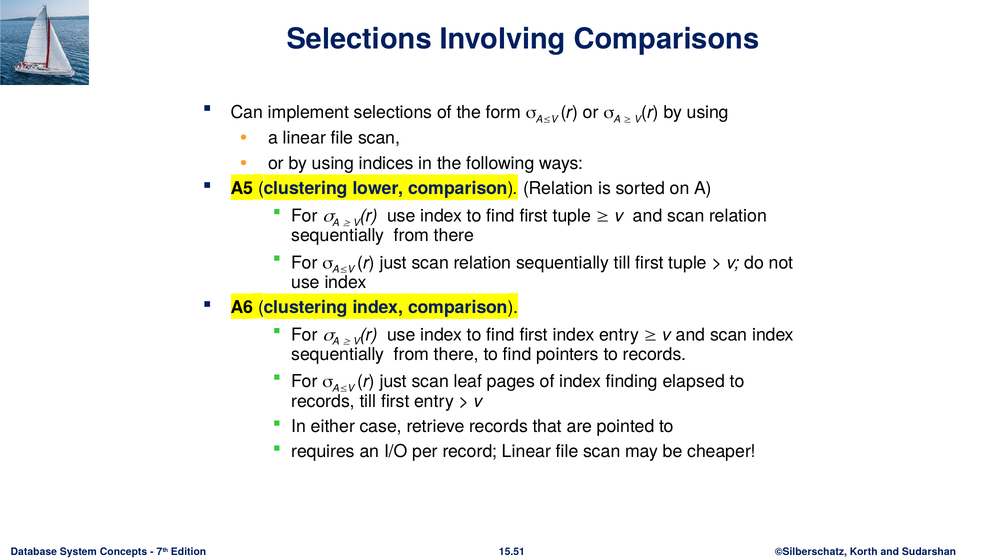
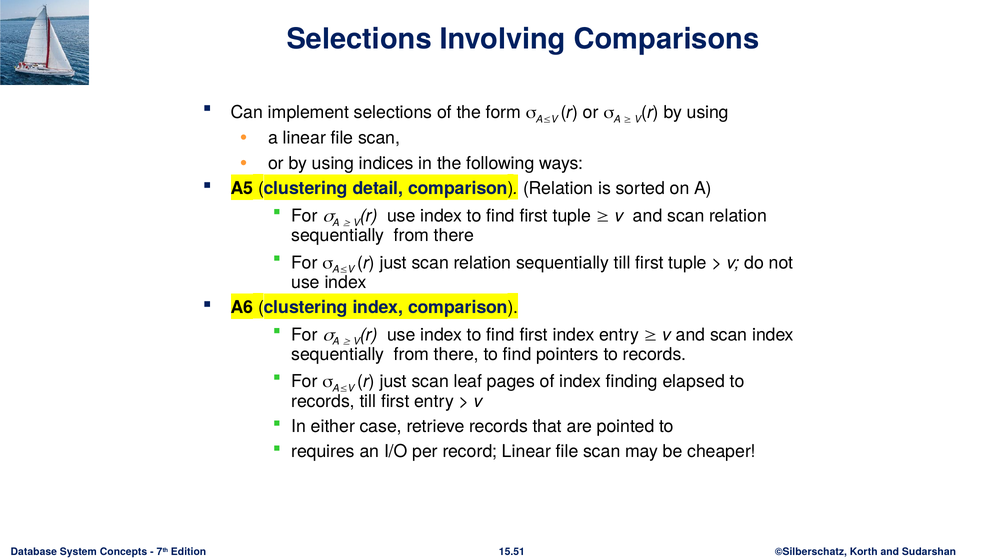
lower: lower -> detail (378, 188)
